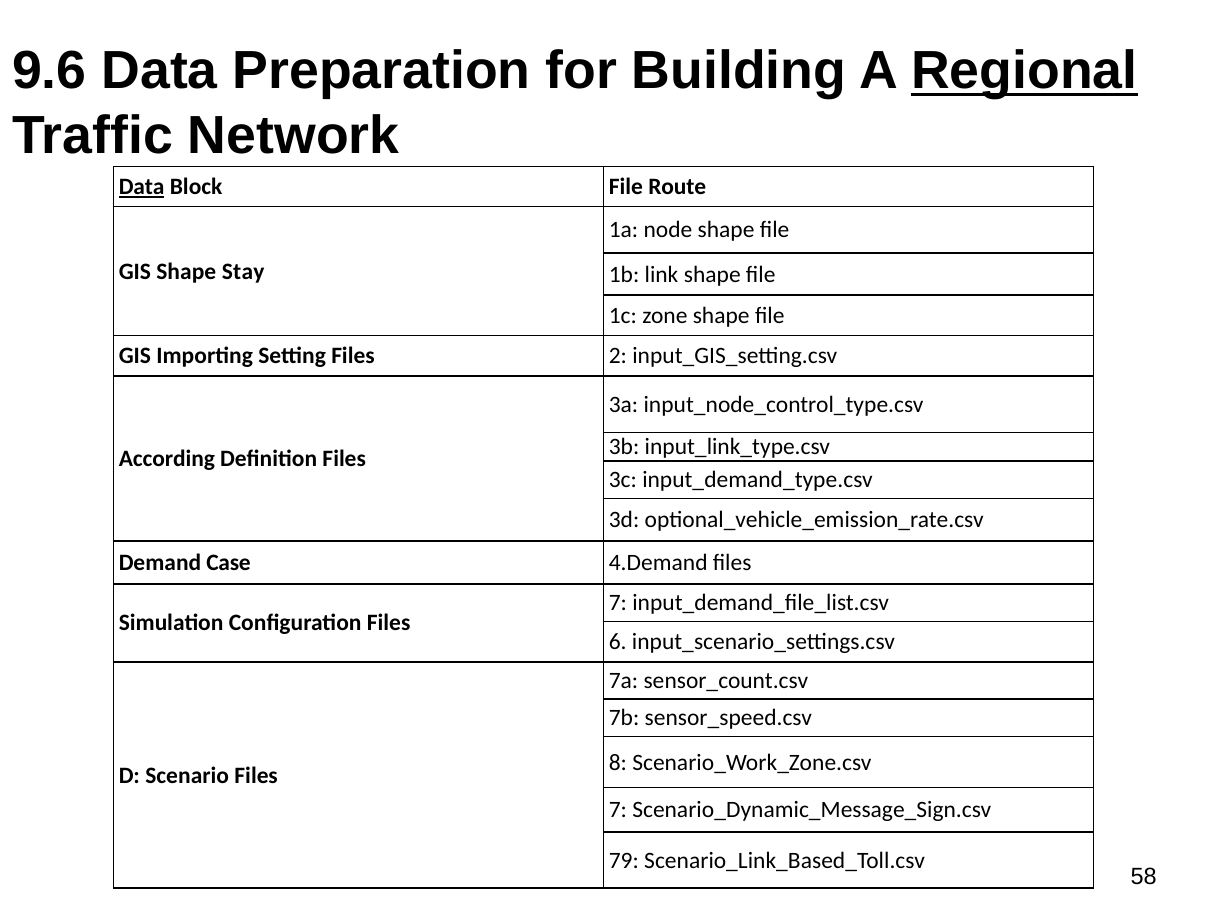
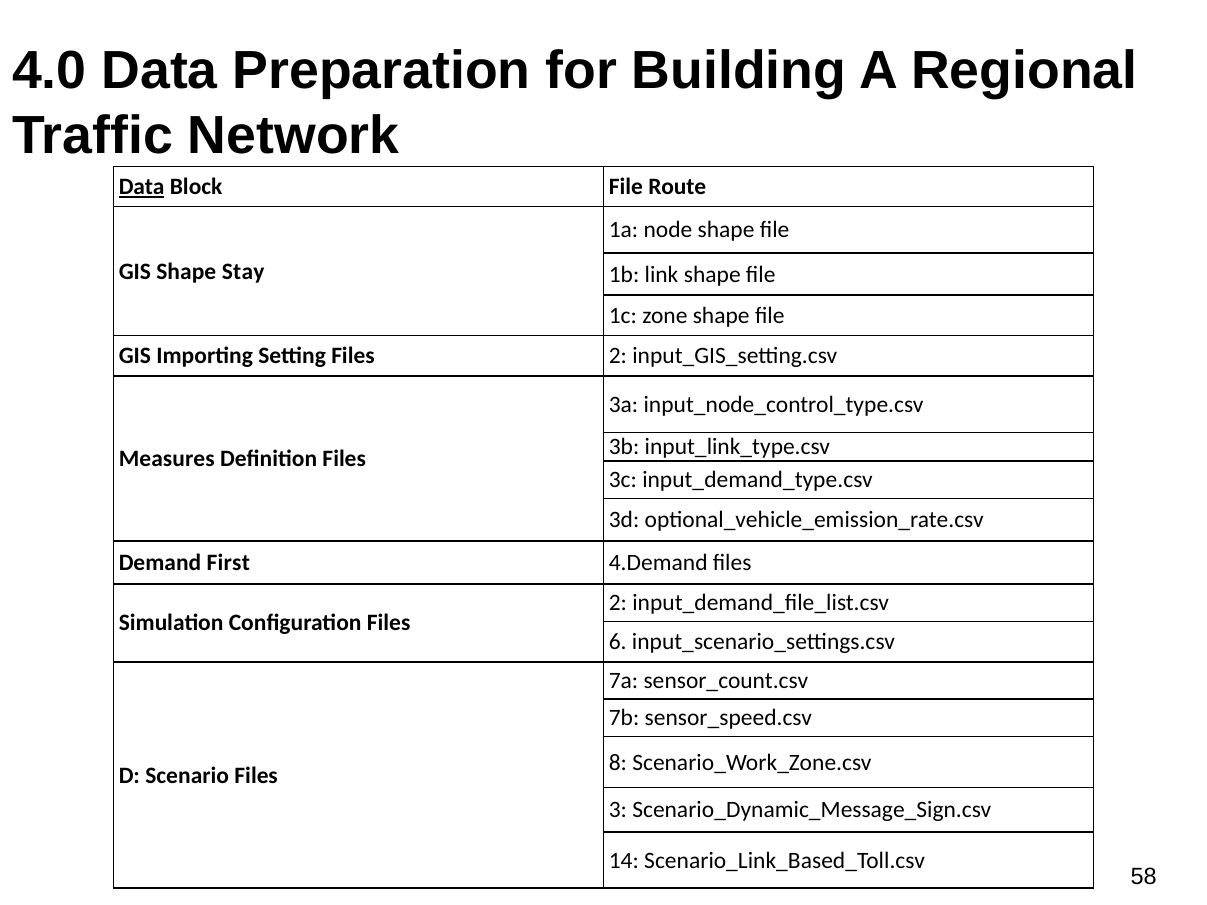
9.6: 9.6 -> 4.0 (49, 71)
Regional underline: present -> none (1024, 71)
According: According -> Measures (167, 459)
Case: Case -> First (228, 563)
7: 7 -> 2 (618, 603)
7: 7 -> 3 (618, 810)
79: 79 -> 14 (624, 861)
